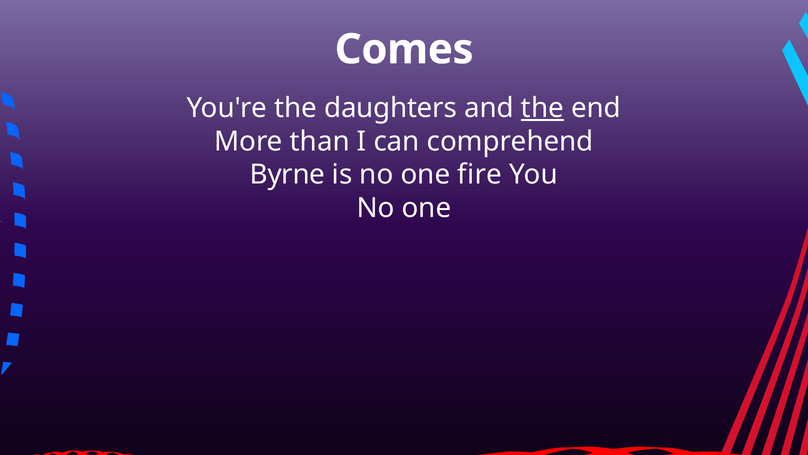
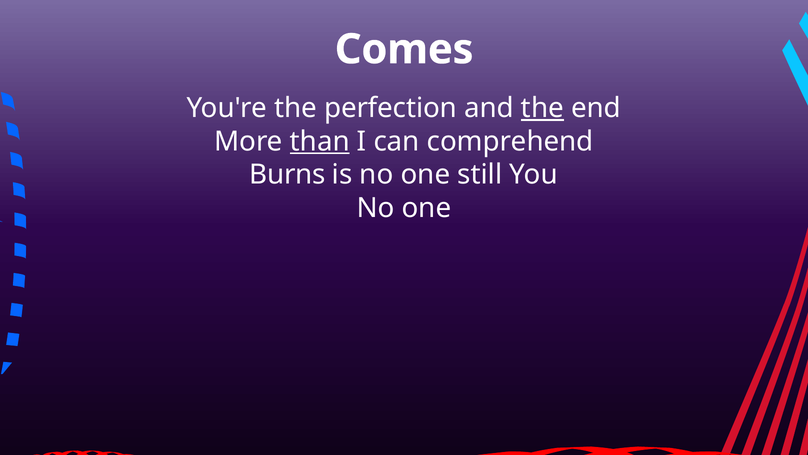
daughters: daughters -> perfection (391, 108)
than underline: none -> present (320, 141)
Byrne: Byrne -> Burns (287, 175)
fire: fire -> still (480, 175)
